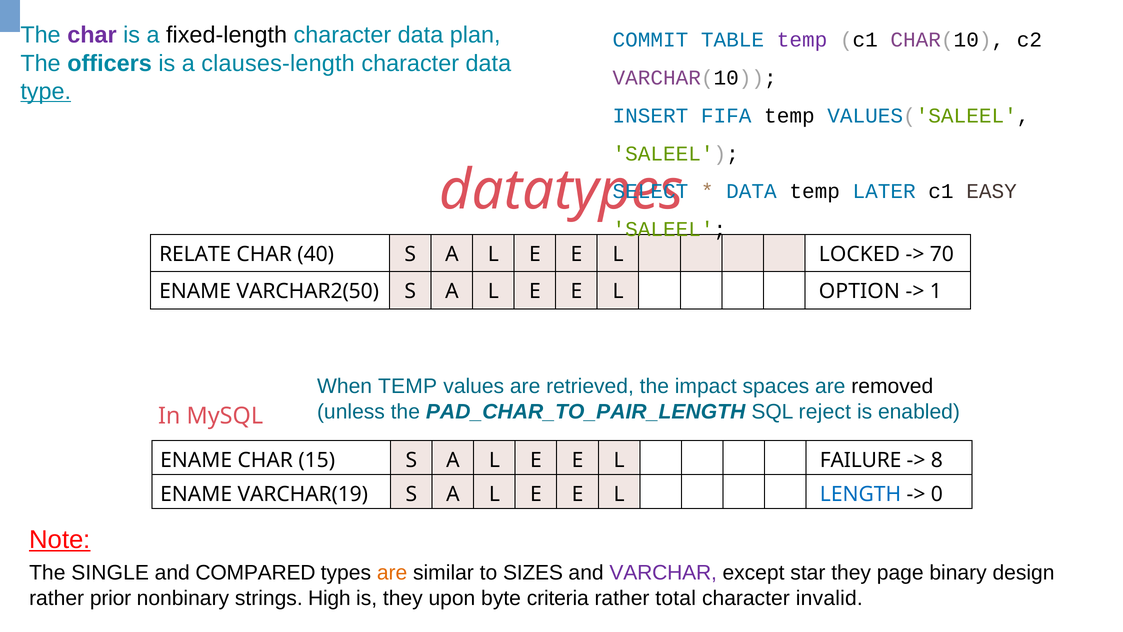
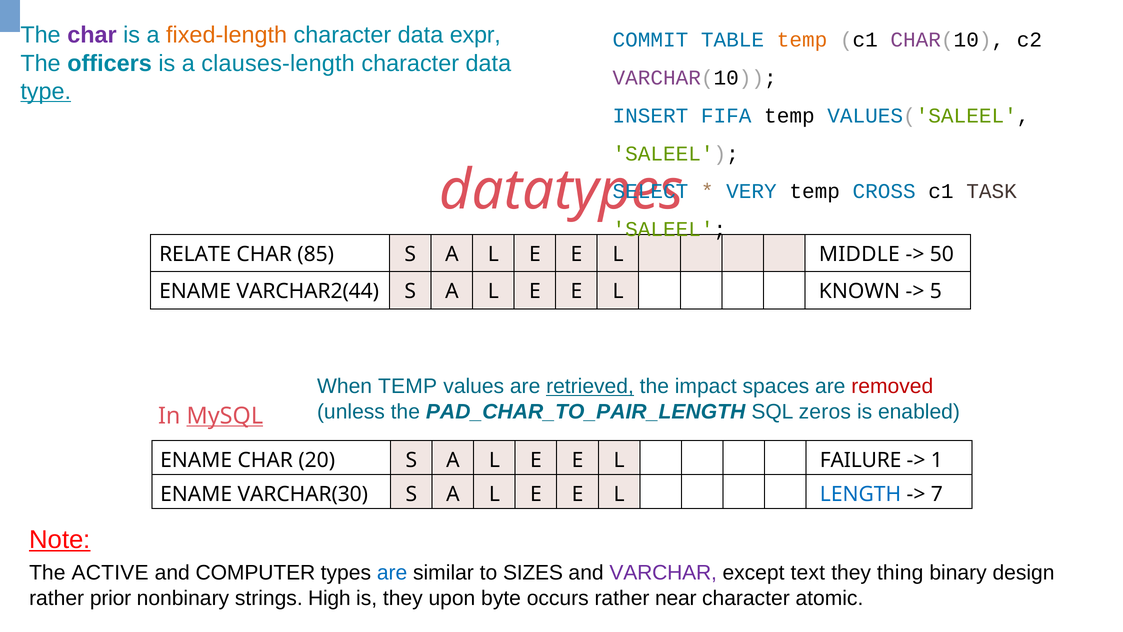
fixed-length colour: black -> orange (227, 35)
plan: plan -> expr (475, 35)
temp colour: purple -> orange (802, 40)
DATA: DATA -> VERY (751, 191)
LATER: LATER -> CROSS (884, 191)
EASY: EASY -> TASK (992, 191)
40: 40 -> 85 (316, 254)
LOCKED: LOCKED -> MIDDLE (859, 254)
70: 70 -> 50 (942, 254)
VARCHAR2(50: VARCHAR2(50 -> VARCHAR2(44 (308, 291)
OPTION: OPTION -> KNOWN (859, 291)
1: 1 -> 5 (936, 291)
retrieved underline: none -> present (590, 386)
removed colour: black -> red (892, 386)
reject: reject -> zeros (825, 412)
MySQL underline: none -> present (225, 416)
15: 15 -> 20 (317, 460)
8: 8 -> 1 (937, 460)
VARCHAR(19: VARCHAR(19 -> VARCHAR(30 (303, 494)
0: 0 -> 7 (937, 494)
SINGLE: SINGLE -> ACTIVE (110, 573)
COMPARED: COMPARED -> COMPUTER (255, 573)
are colour: orange -> blue (392, 573)
star: star -> text (808, 573)
page: page -> thing (900, 573)
criteria: criteria -> occurs (558, 598)
total: total -> near (676, 598)
invalid: invalid -> atomic (829, 598)
